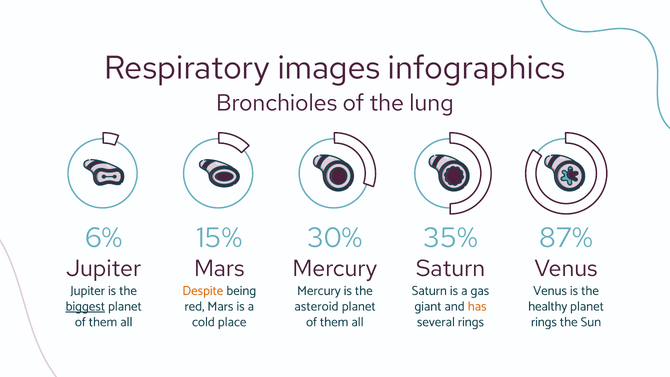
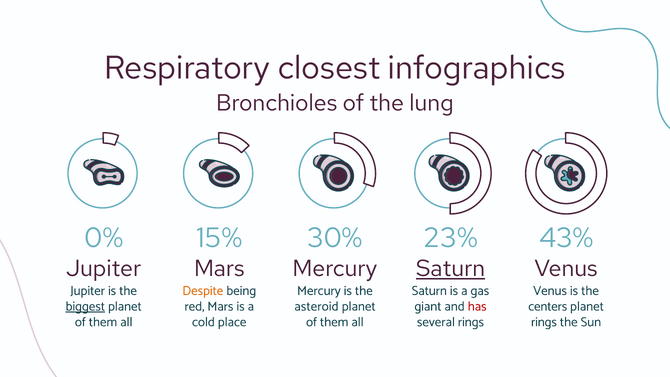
images: images -> closest (329, 68)
6%: 6% -> 0% (104, 238)
35%: 35% -> 23% (450, 238)
87%: 87% -> 43% (566, 238)
Saturn underline: none -> present (451, 268)
has colour: orange -> red (477, 306)
healthy: healthy -> centers (548, 306)
